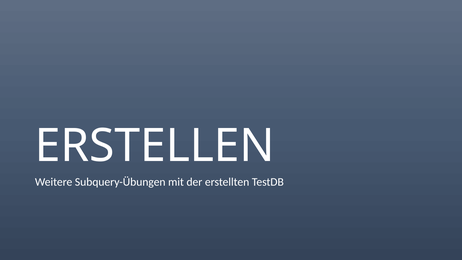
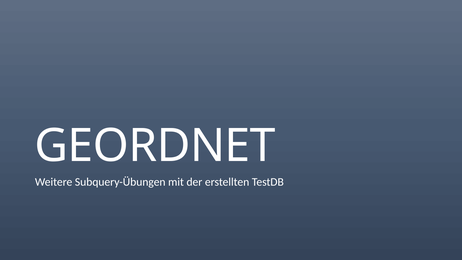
ERSTELLEN: ERSTELLEN -> GEORDNET (155, 146)
